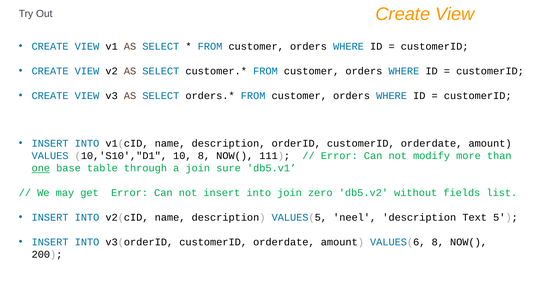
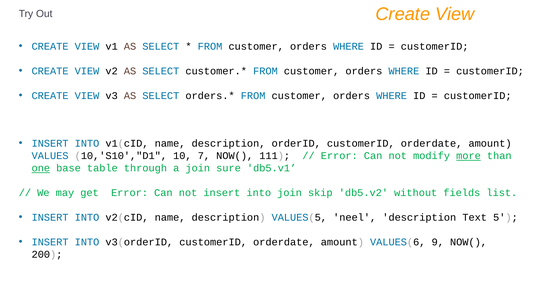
10 8: 8 -> 7 (204, 156)
more underline: none -> present (469, 156)
zero: zero -> skip (320, 193)
VALUES(6 8: 8 -> 9 (438, 242)
